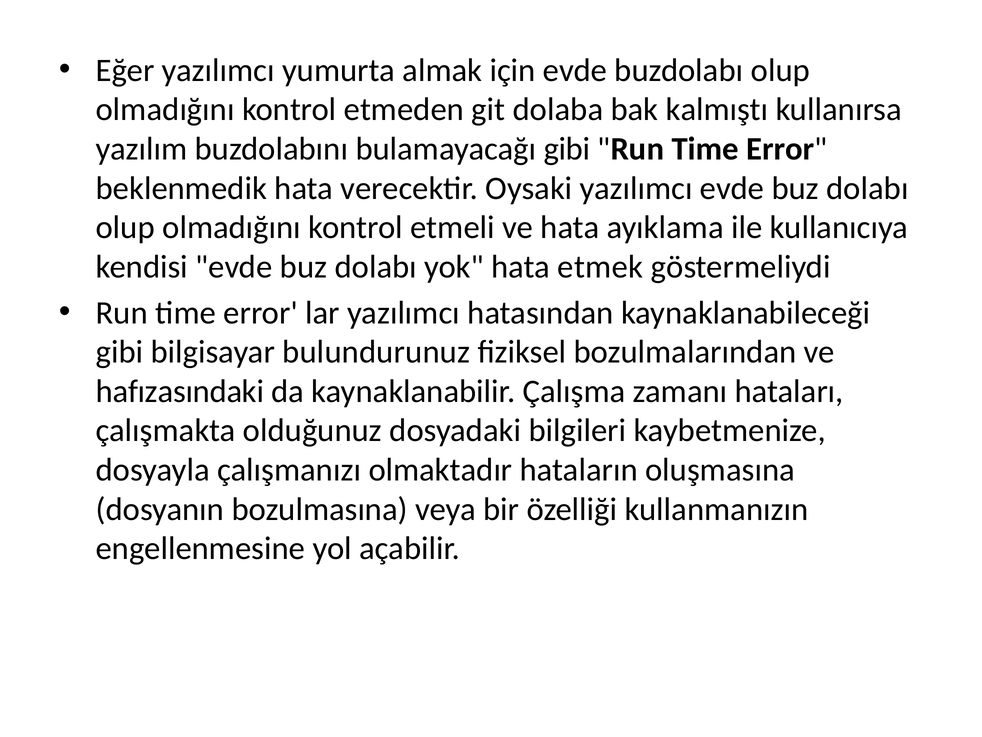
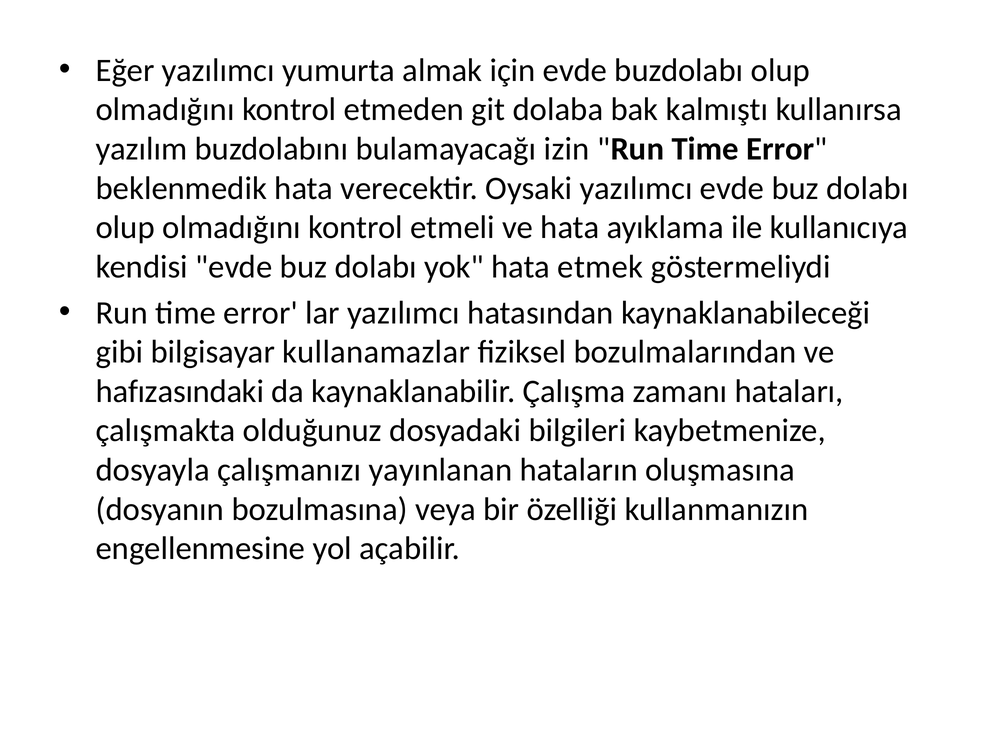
bulamayacağı gibi: gibi -> izin (567, 149)
bulundurunuz: bulundurunuz -> kullanamazlar (376, 352)
olmaktadır: olmaktadır -> yayınlanan (440, 470)
